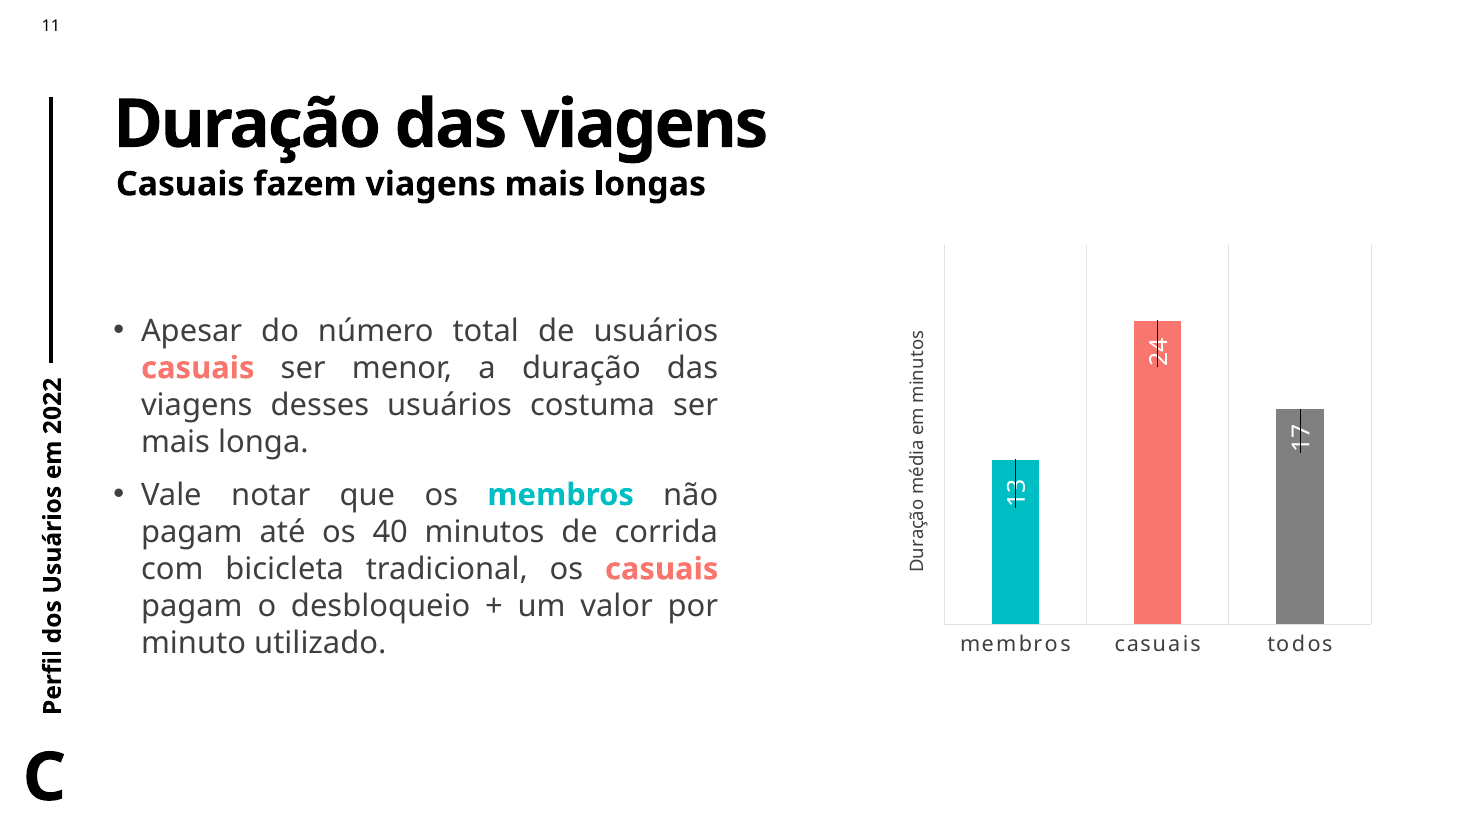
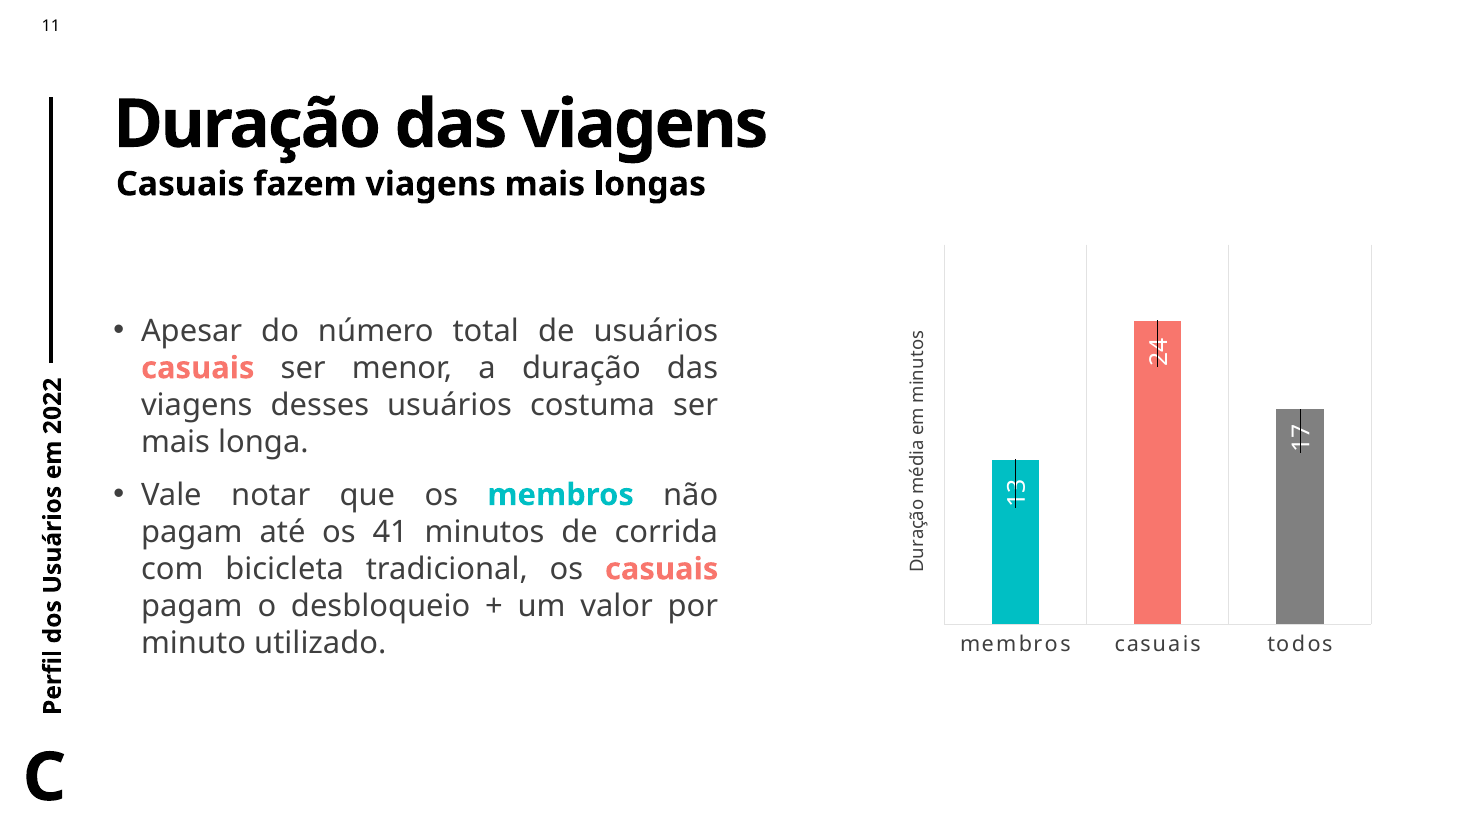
40: 40 -> 41 (390, 532)
